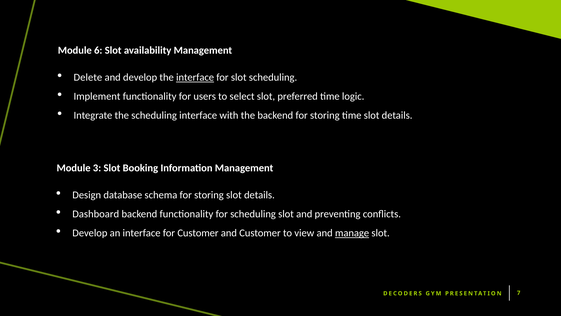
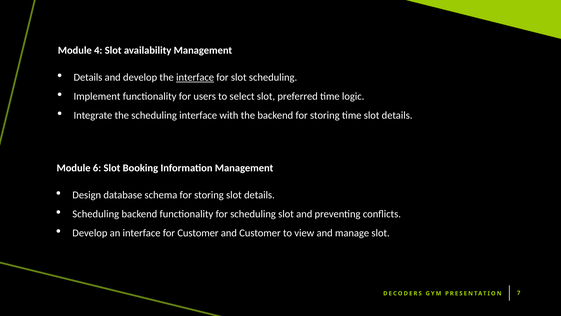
6: 6 -> 4 (98, 50)
Delete: Delete -> Details (88, 77)
3: 3 -> 6 (97, 168)
Dashboard: Dashboard -> Scheduling (96, 214)
manage underline: present -> none (352, 233)
